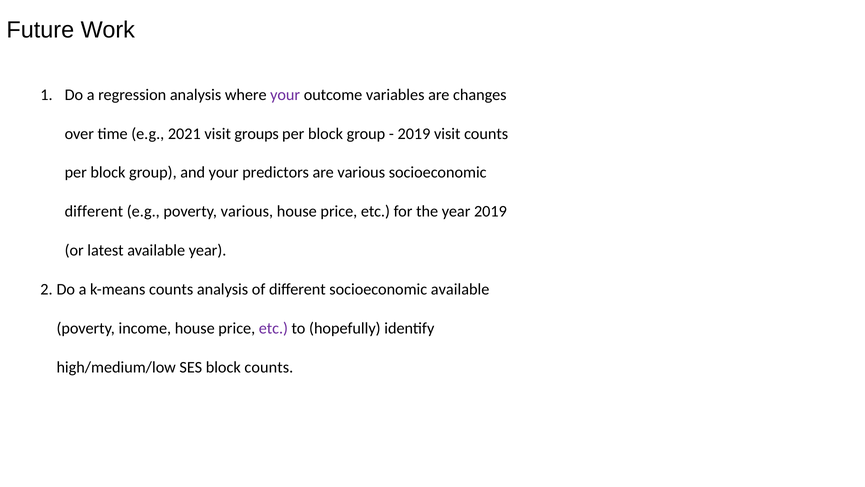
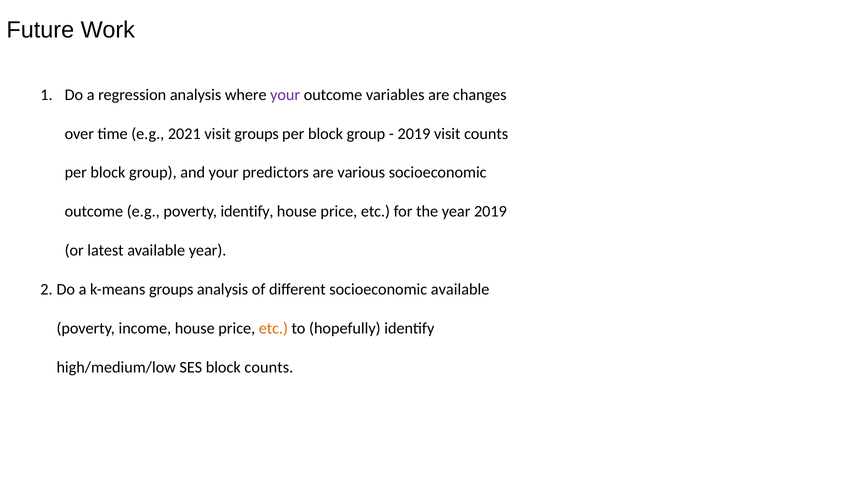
different: different -> outcome (94, 211)
poverty various: various -> identify (247, 211)
k-means counts: counts -> groups (171, 289)
etc colour: purple -> orange (273, 328)
